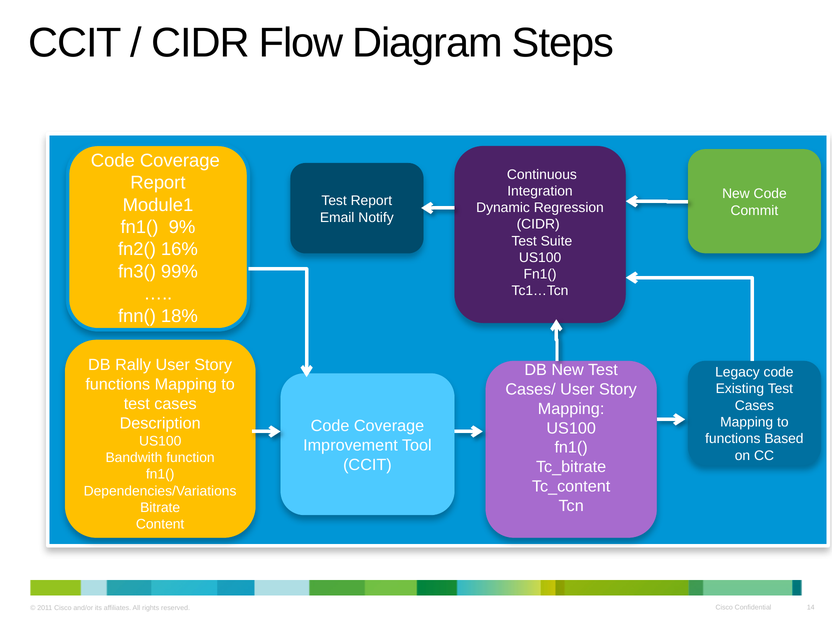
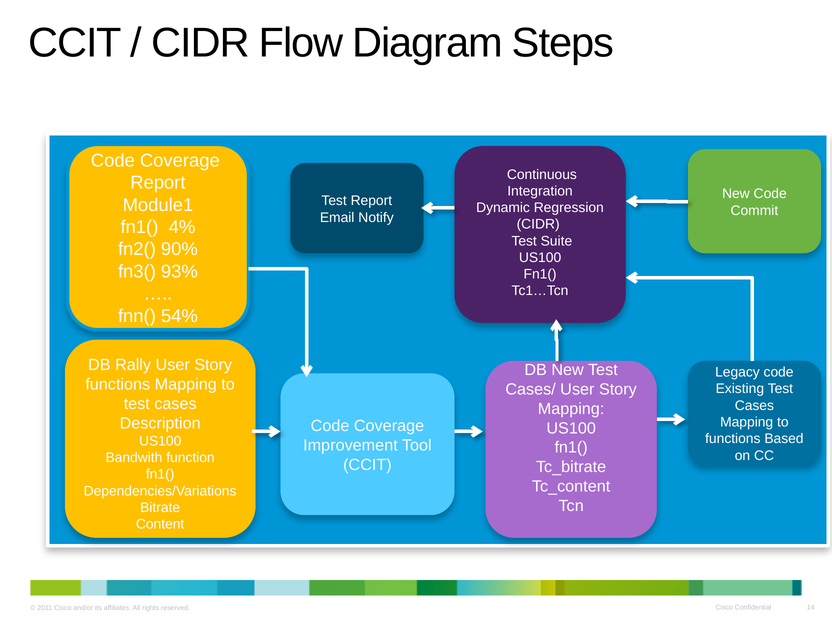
9%: 9% -> 4% (182, 227)
16%: 16% -> 90% (179, 249)
99%: 99% -> 93% (179, 272)
18%: 18% -> 54% (179, 316)
